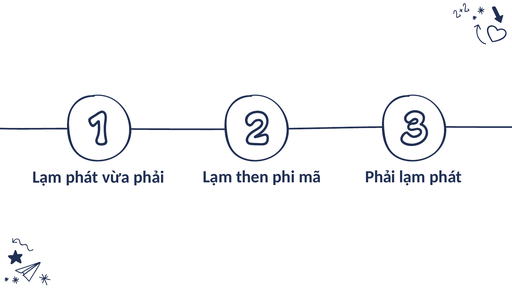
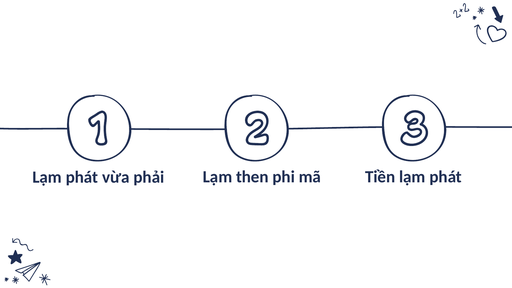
mã Phải: Phải -> Tiền (380, 177)
